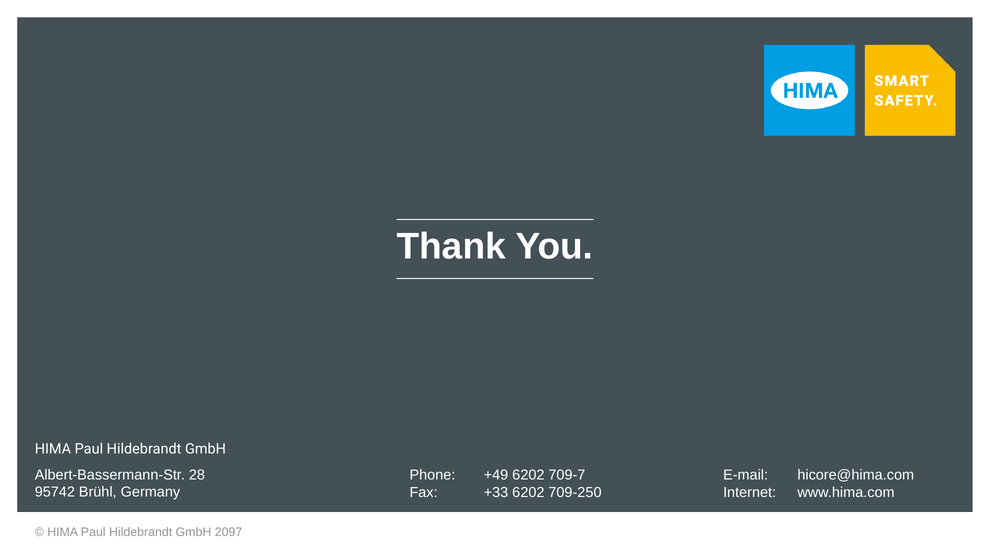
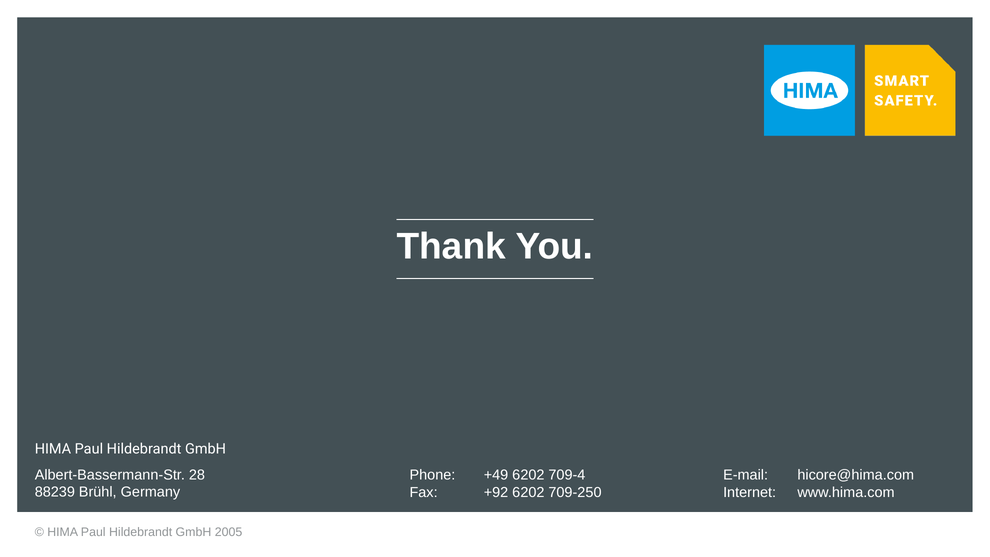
709-7: 709-7 -> 709-4 (567, 475)
95742: 95742 -> 88239 (55, 492)
+33: +33 -> +92 (496, 492)
2097: 2097 -> 2005 (229, 532)
